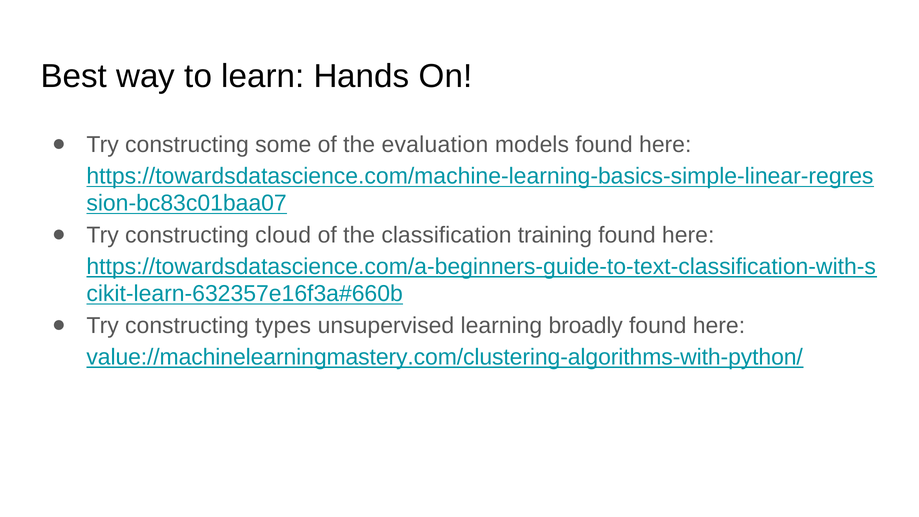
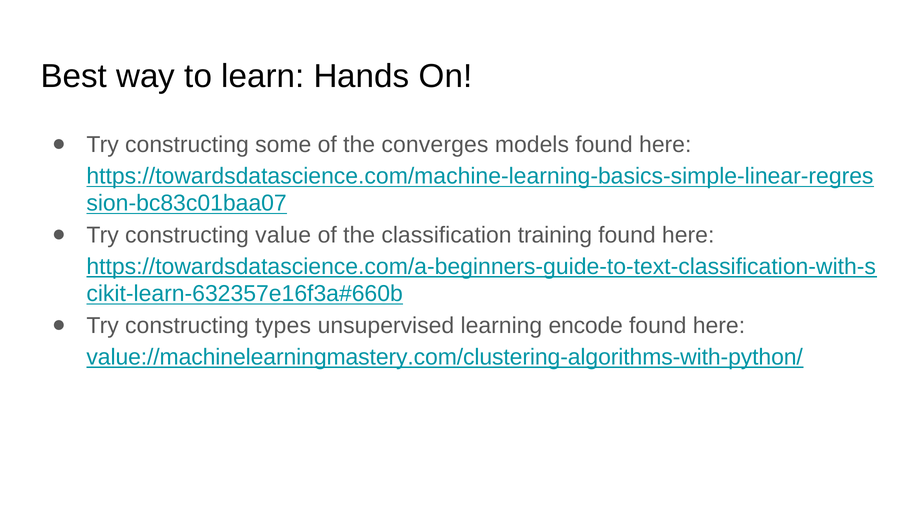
evaluation: evaluation -> converges (435, 145)
cloud: cloud -> value (283, 235)
broadly: broadly -> encode (586, 326)
